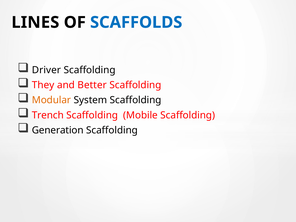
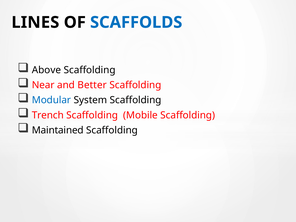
Driver: Driver -> Above (46, 70)
They: They -> Near (43, 85)
Modular colour: orange -> blue (51, 100)
Generation: Generation -> Maintained (58, 130)
